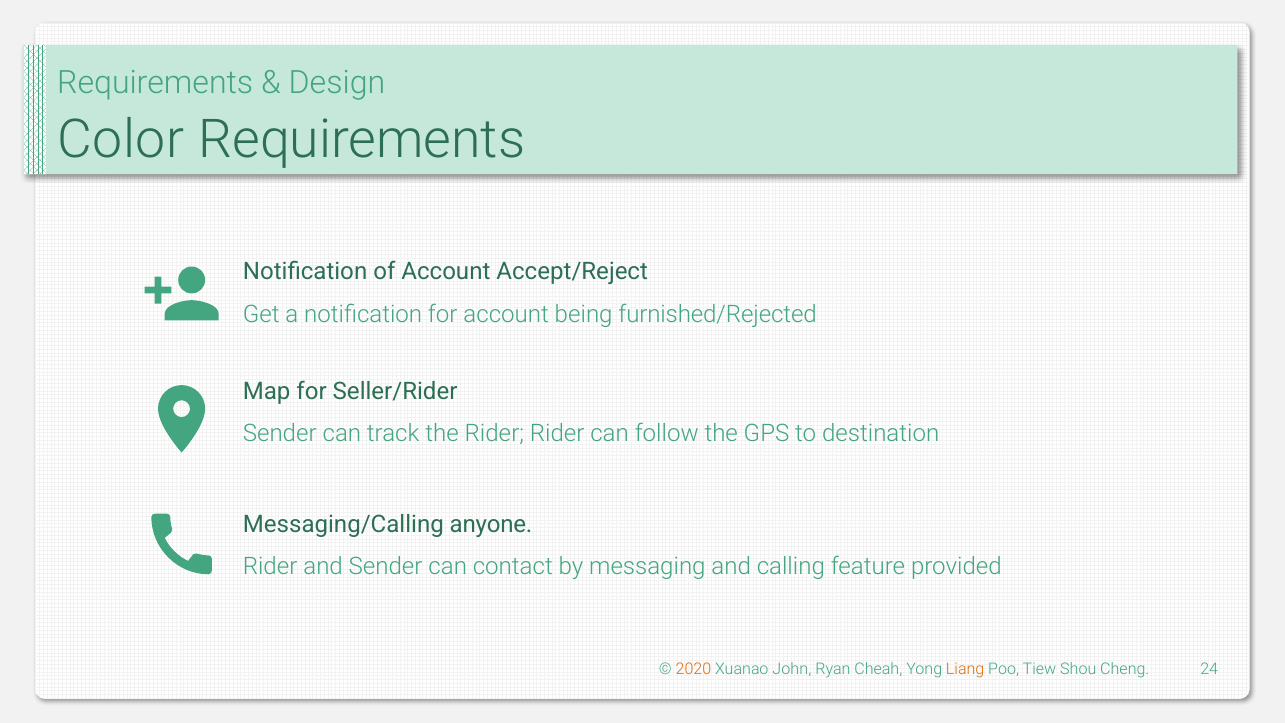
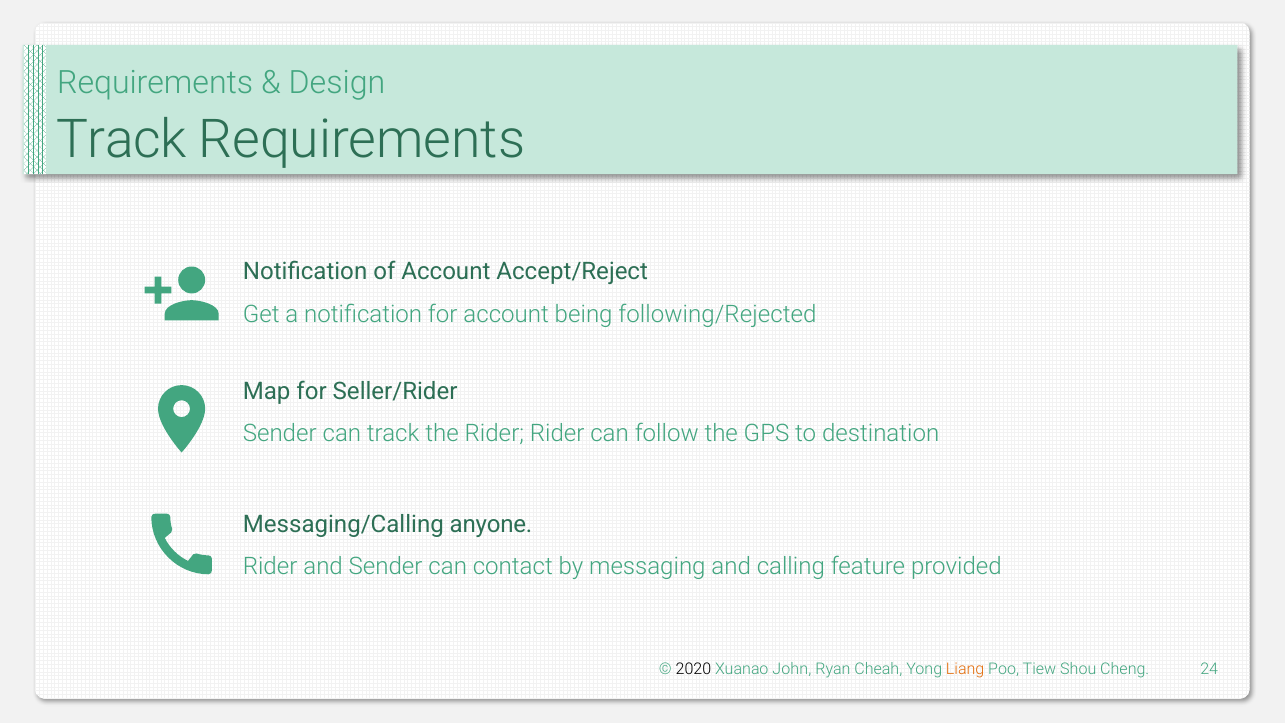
Color: Color -> Track (122, 140)
furnished/Rejected: furnished/Rejected -> following/Rejected (717, 314)
2020 colour: orange -> black (693, 669)
